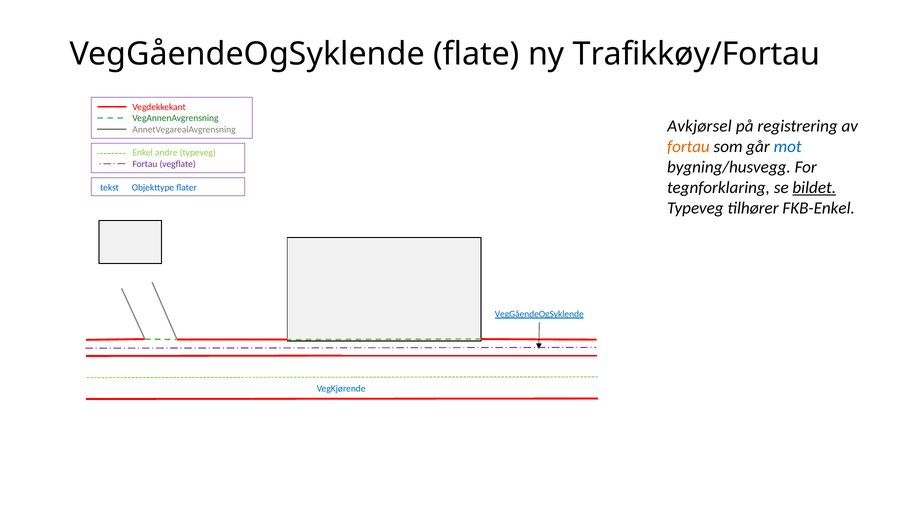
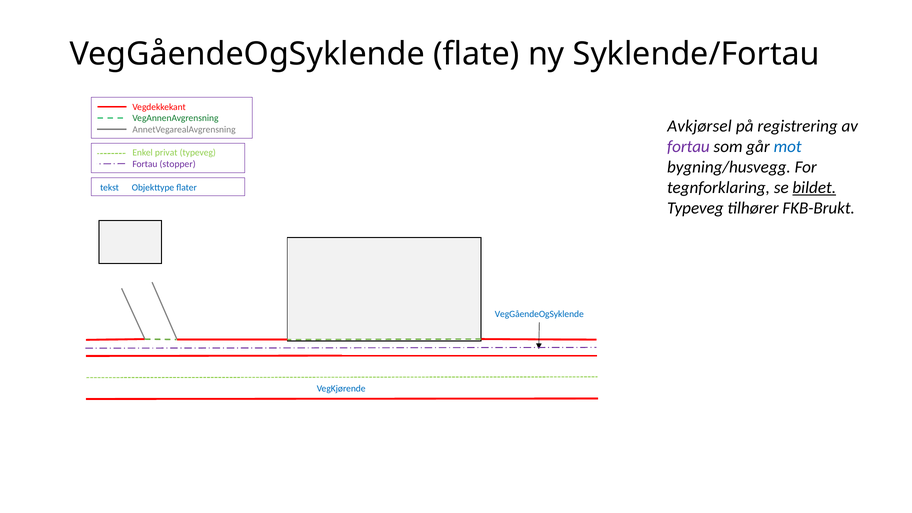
Trafikkøy/Fortau: Trafikkøy/Fortau -> Syklende/Fortau (696, 54)
fortau colour: orange -> purple (688, 147)
andre: andre -> privat (166, 153)
vegflate: vegflate -> stopper (178, 164)
FKB-Enkel: FKB-Enkel -> FKB-Brukt (819, 208)
VegGåendeOgSyklende underline: present -> none (539, 314)
